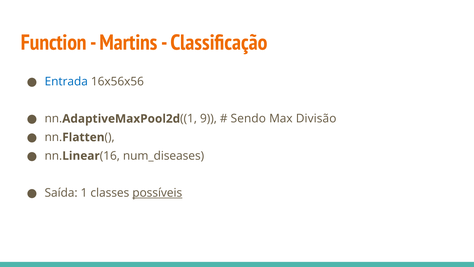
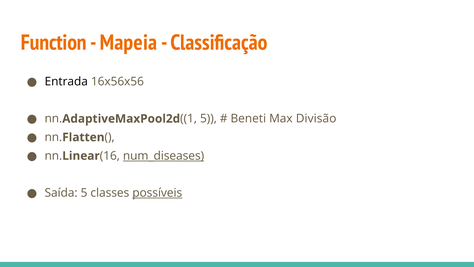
Martins: Martins -> Mapeia (128, 43)
Entrada colour: blue -> black (66, 82)
nn.AdaptiveMaxPool2d((1 9: 9 -> 5 (208, 119)
Sendo: Sendo -> Beneti (248, 119)
num_diseases underline: none -> present (164, 156)
Saída 1: 1 -> 5 (84, 193)
